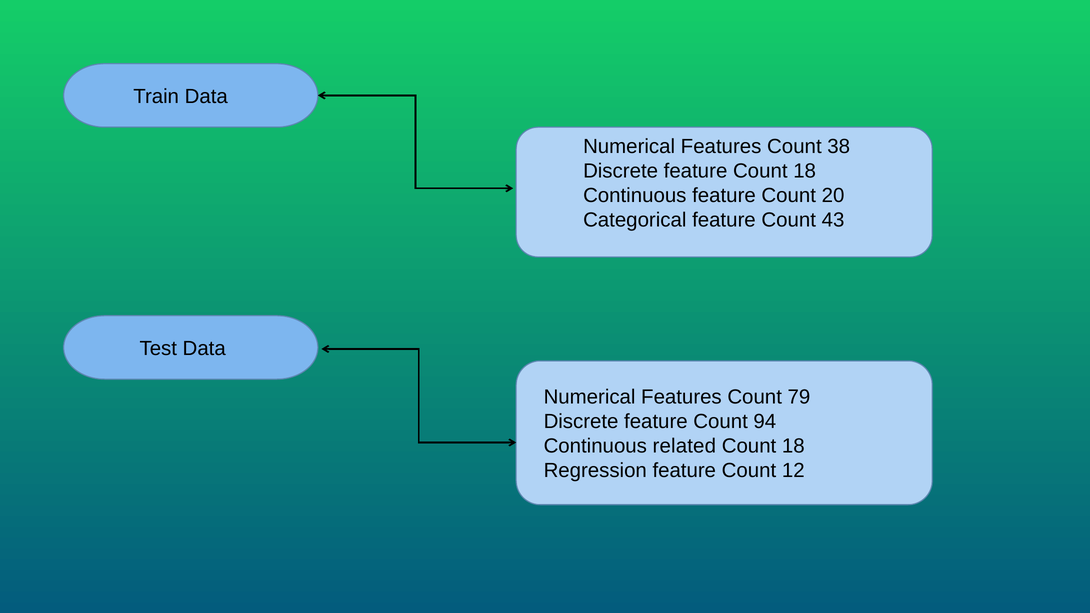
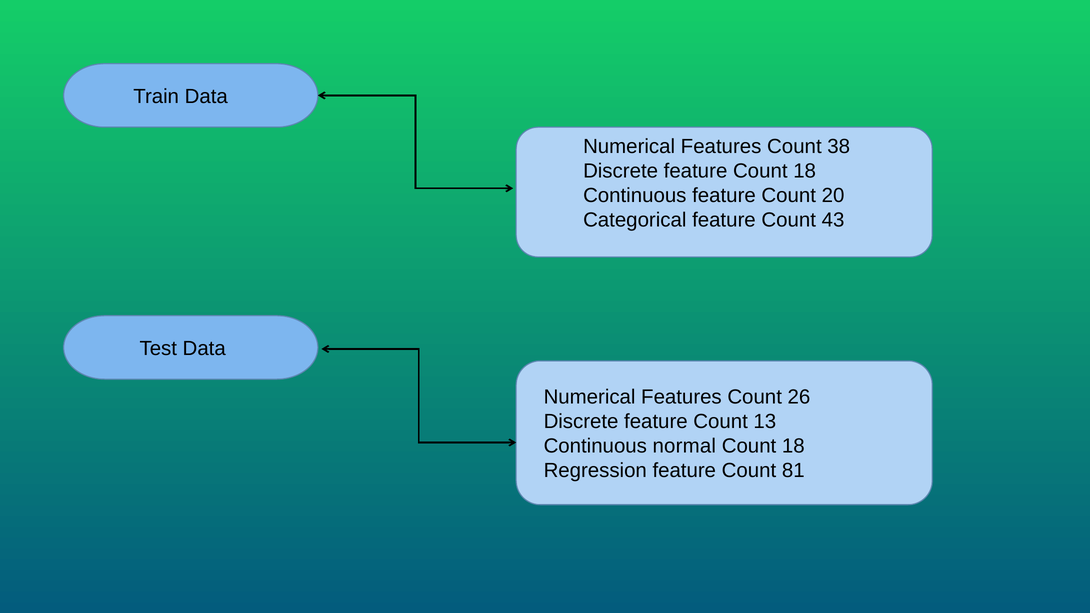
79: 79 -> 26 (799, 397)
94: 94 -> 13 (765, 422)
related: related -> normal (684, 446)
12: 12 -> 81 (793, 471)
